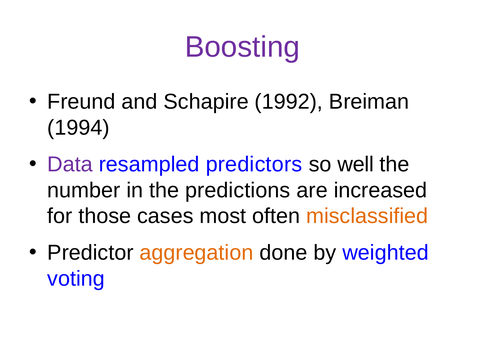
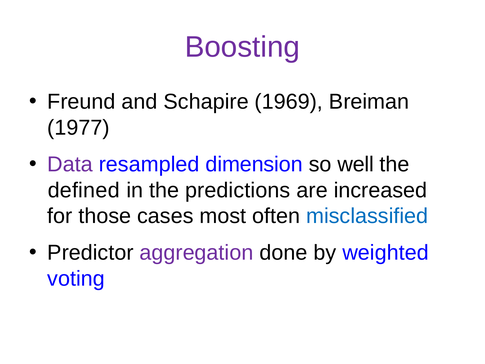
1992: 1992 -> 1969 (289, 102)
1994: 1994 -> 1977 (78, 128)
predictors: predictors -> dimension (254, 164)
number: number -> defined (84, 190)
misclassified colour: orange -> blue (367, 216)
aggregation colour: orange -> purple (196, 253)
